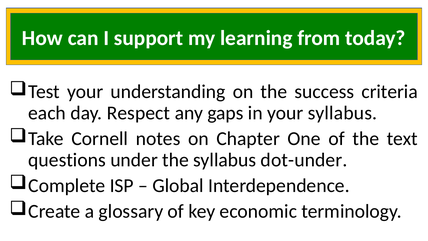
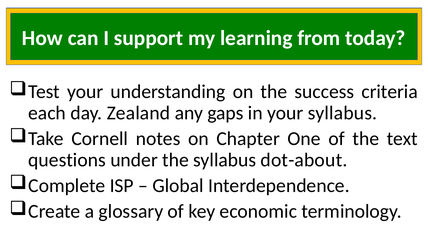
Respect: Respect -> Zealand (138, 113)
dot-under: dot-under -> dot-about (304, 160)
